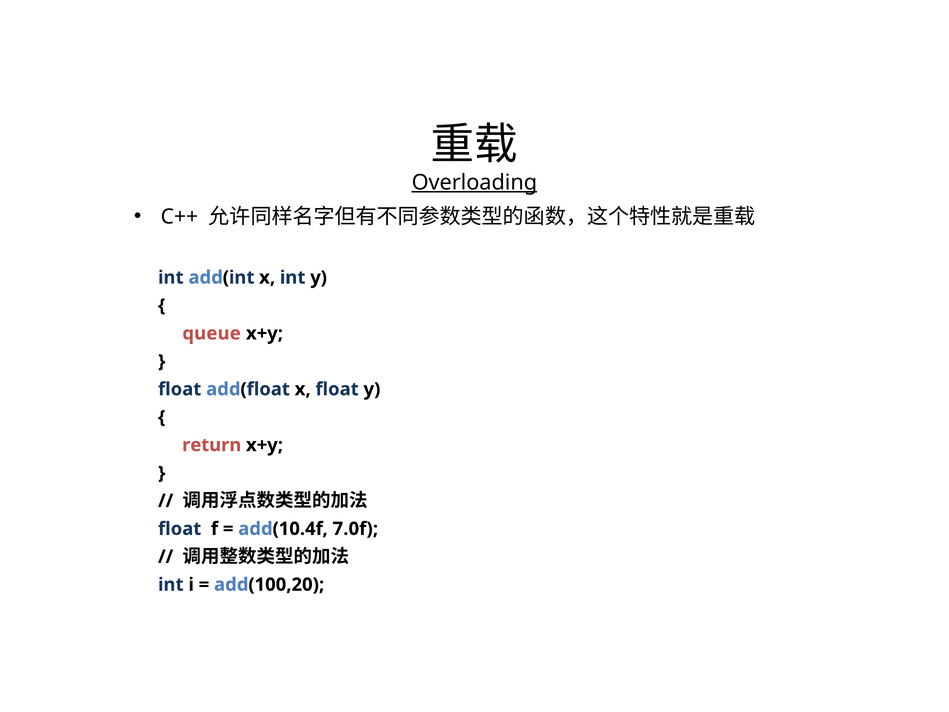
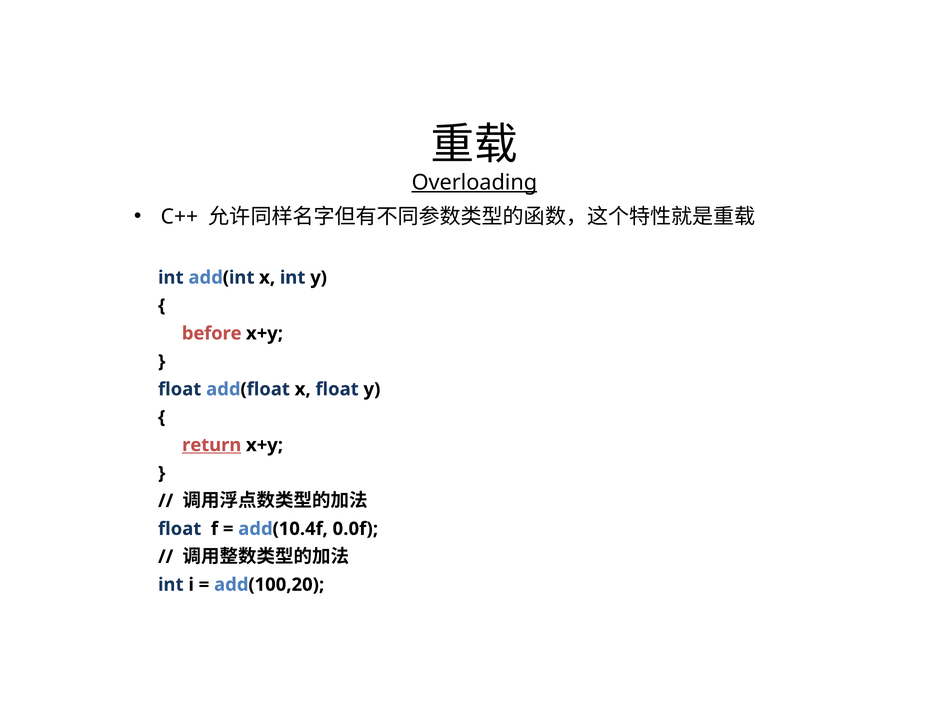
queue: queue -> before (212, 333)
return underline: none -> present (212, 445)
7.0f: 7.0f -> 0.0f (355, 529)
